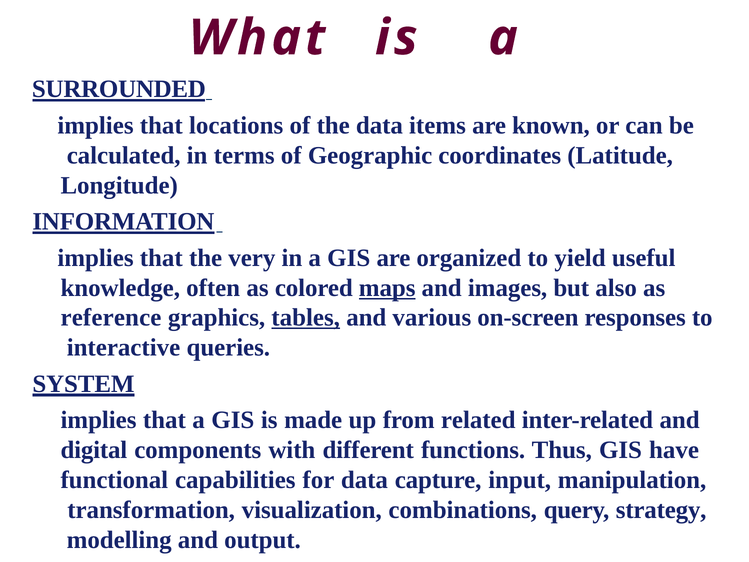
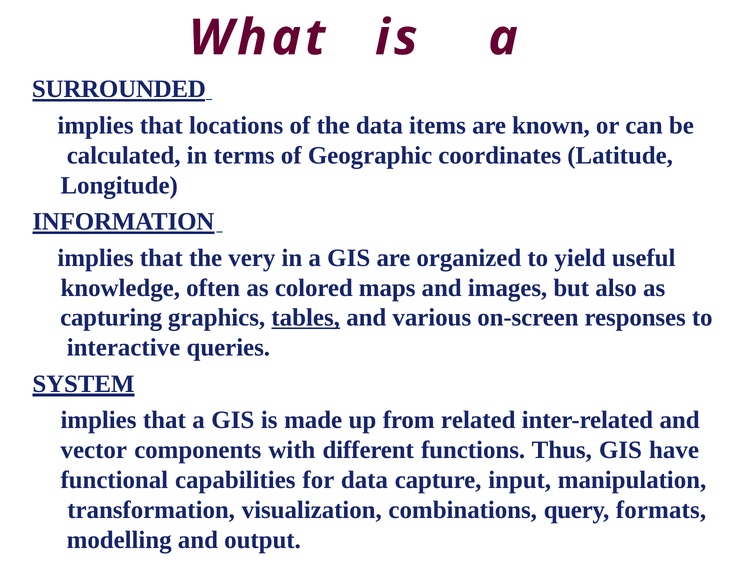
maps underline: present -> none (387, 288)
reference: reference -> capturing (111, 318)
digital: digital -> vector (94, 450)
strategy: strategy -> formats (661, 510)
